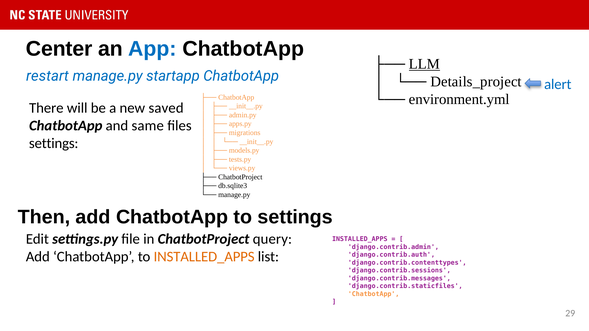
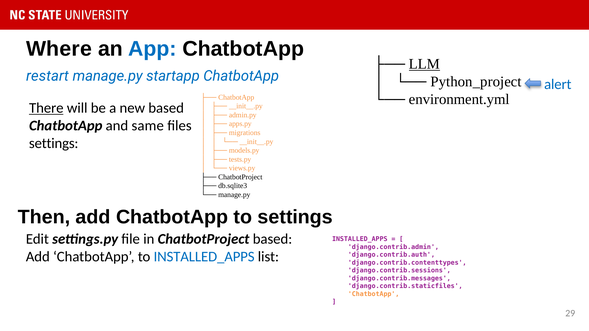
Center: Center -> Where (59, 49)
Details_project: Details_project -> Python_project (476, 82)
There underline: none -> present (46, 108)
new saved: saved -> based (166, 108)
ChatbotProject query: query -> based (272, 239)
INSTALLED_APPS colour: orange -> blue (204, 257)
